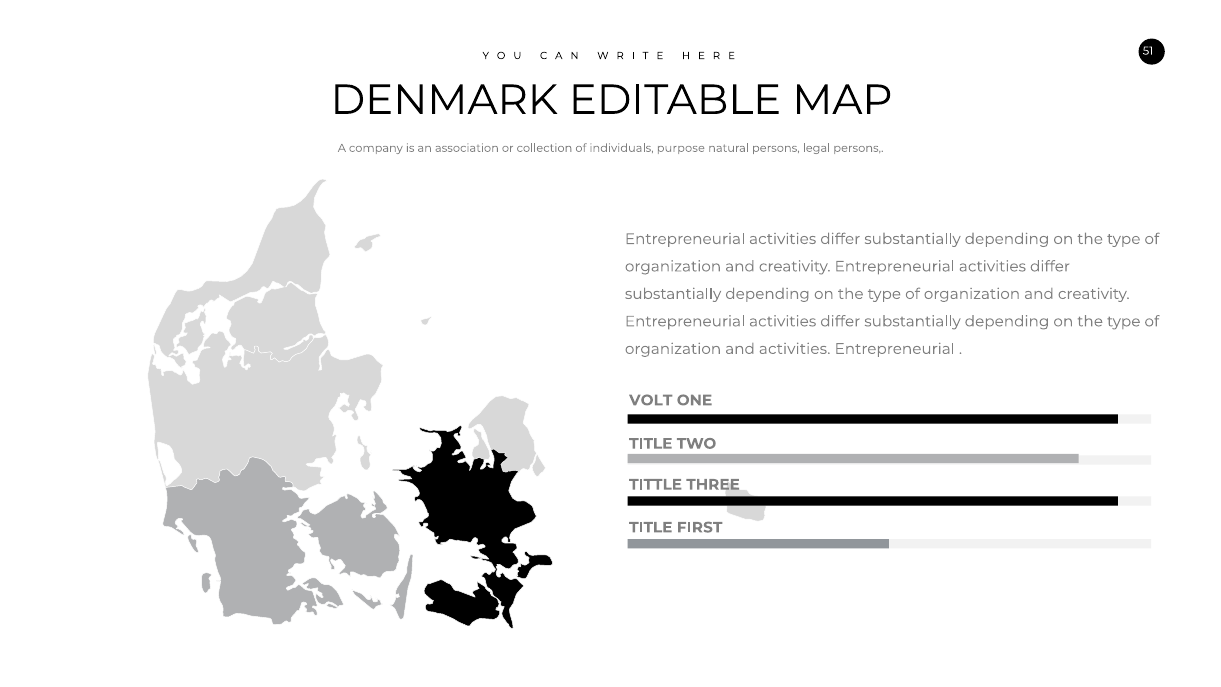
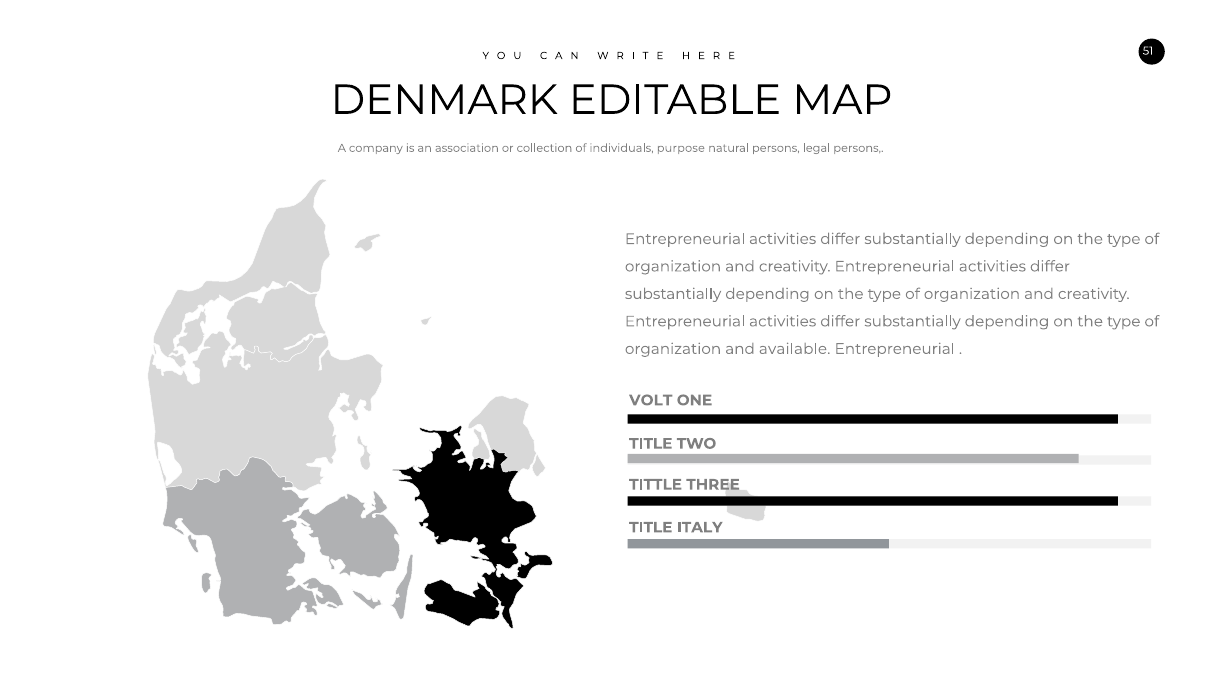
and activities: activities -> available (795, 349)
FIRST: FIRST -> ITALY (700, 527)
